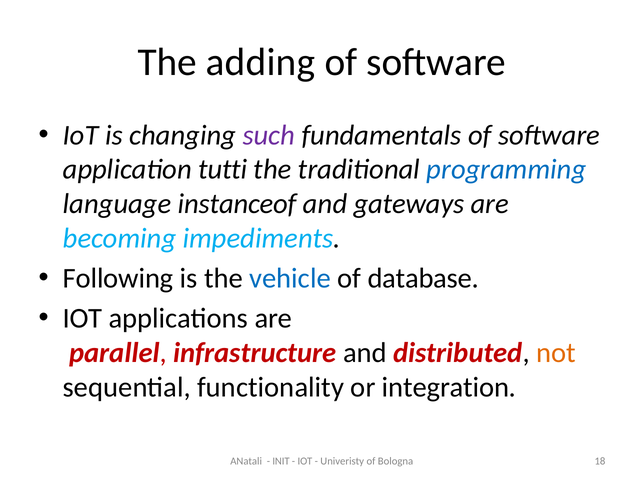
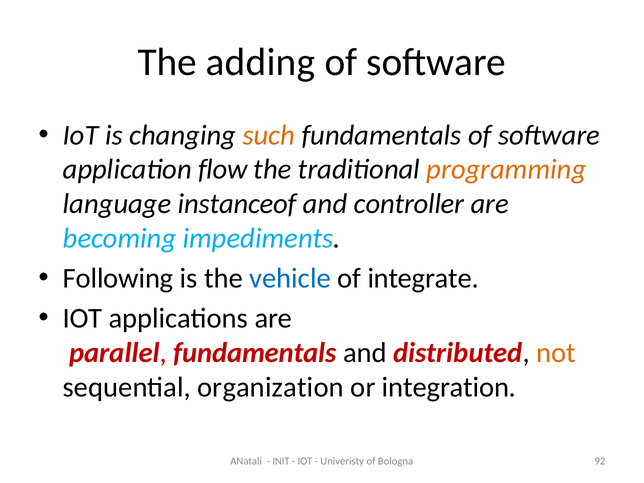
such colour: purple -> orange (269, 135)
tutti: tutti -> flow (223, 170)
programming colour: blue -> orange (506, 170)
gateways: gateways -> controller (409, 204)
database: database -> integrate (423, 278)
parallel infrastructure: infrastructure -> fundamentals (255, 353)
functionality: functionality -> organization (271, 387)
18: 18 -> 92 (600, 461)
